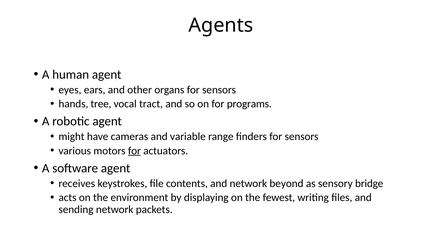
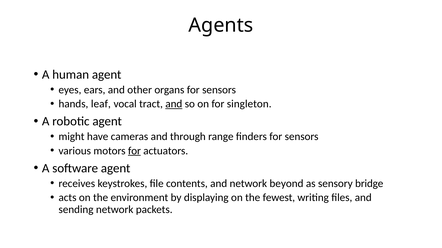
tree: tree -> leaf (101, 104)
and underline: none -> present (174, 104)
programs: programs -> singleton (249, 104)
variable: variable -> through (188, 137)
